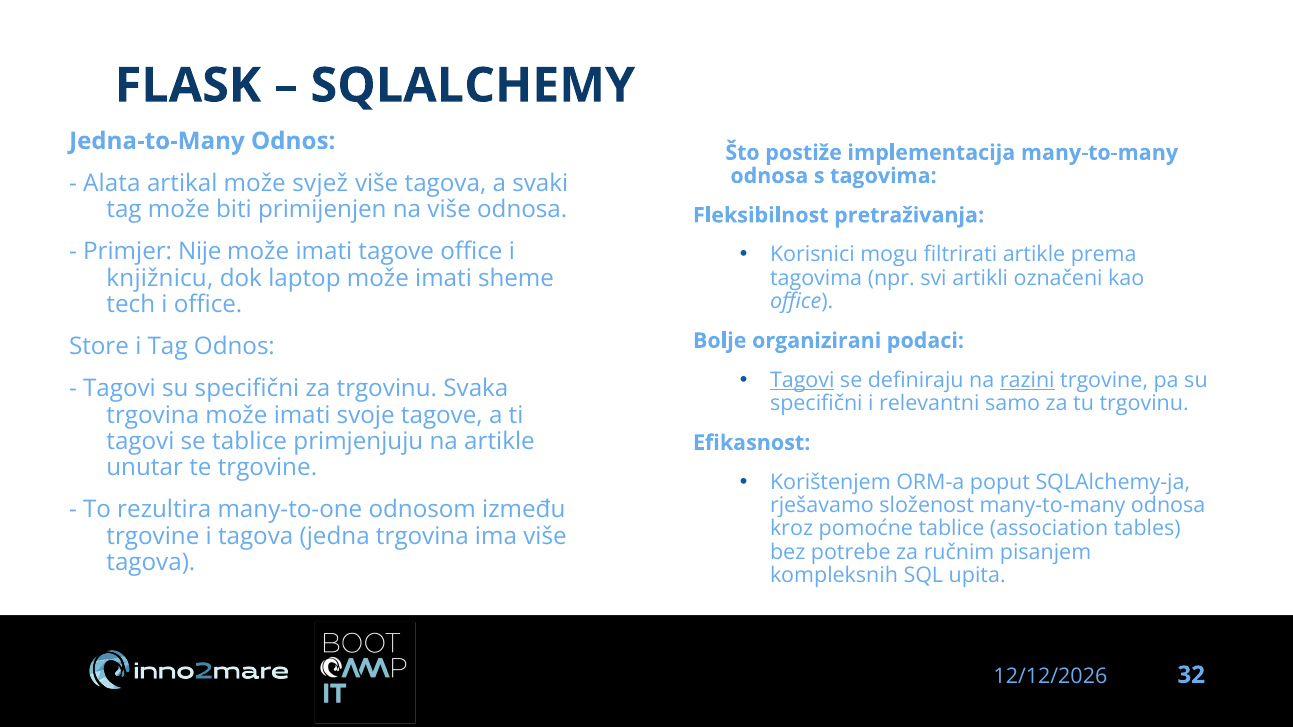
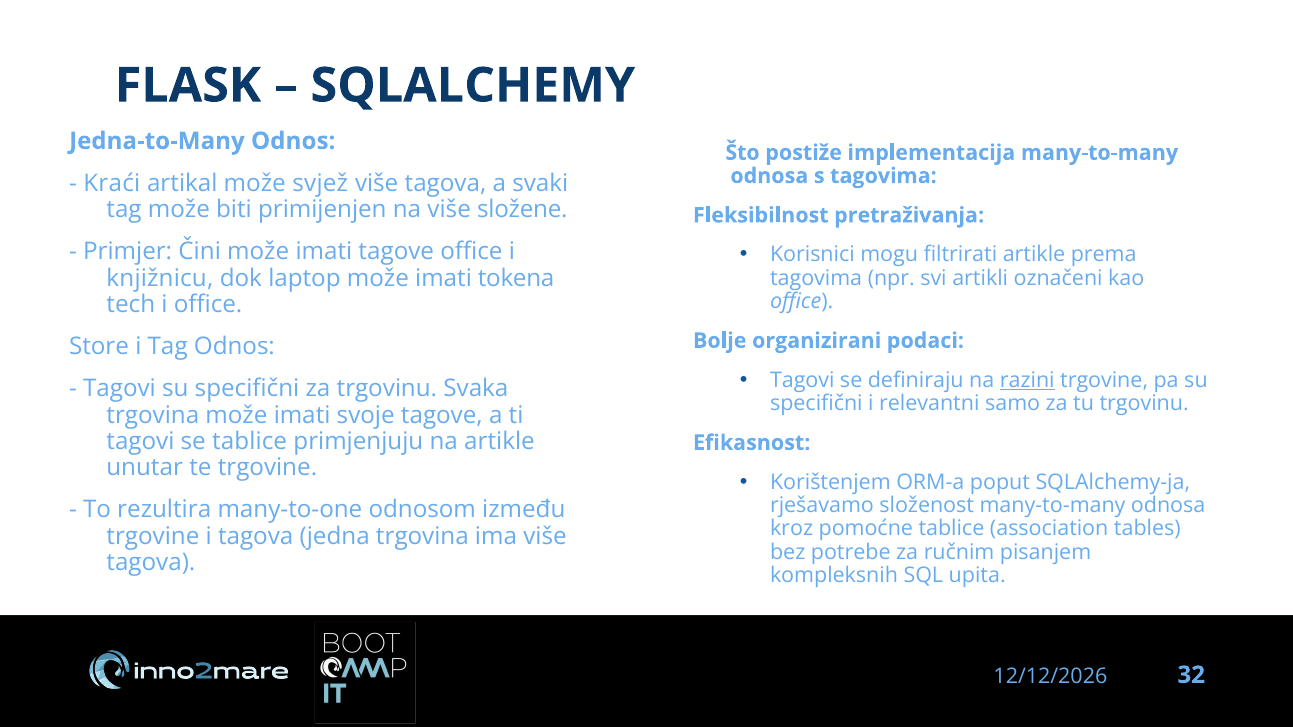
Alata: Alata -> Kraći (112, 183)
više odnosa: odnosa -> složene (522, 210)
Nije: Nije -> Čini (200, 252)
sheme: sheme -> tokena (516, 278)
Tagovi underline: present -> none (802, 380)
